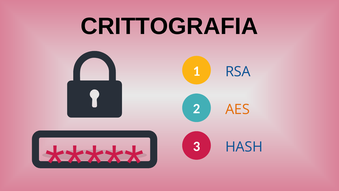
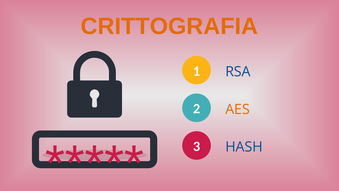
CRITTOGRAFIA colour: black -> orange (169, 26)
